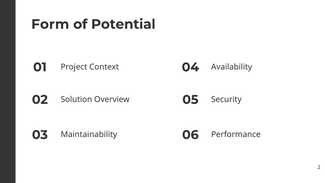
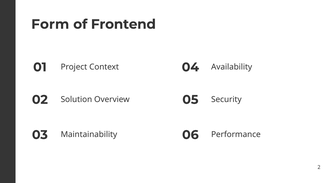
Potential: Potential -> Frontend (123, 24)
